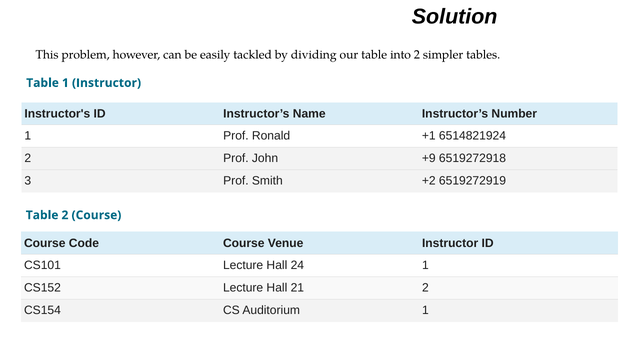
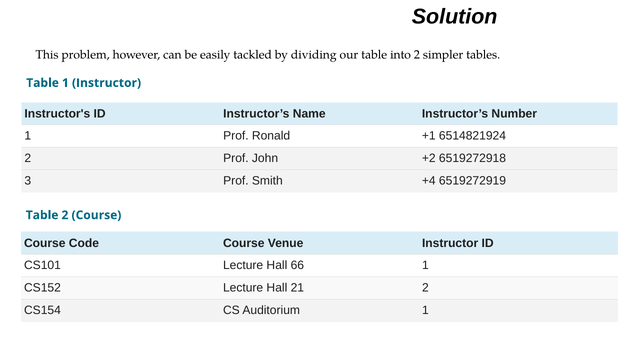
+9: +9 -> +2 (429, 158)
+2: +2 -> +4 (429, 181)
24: 24 -> 66 (297, 265)
